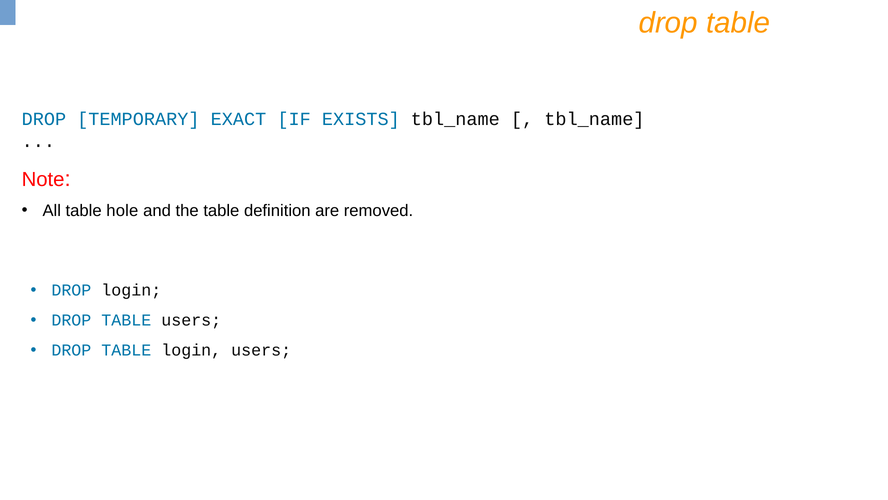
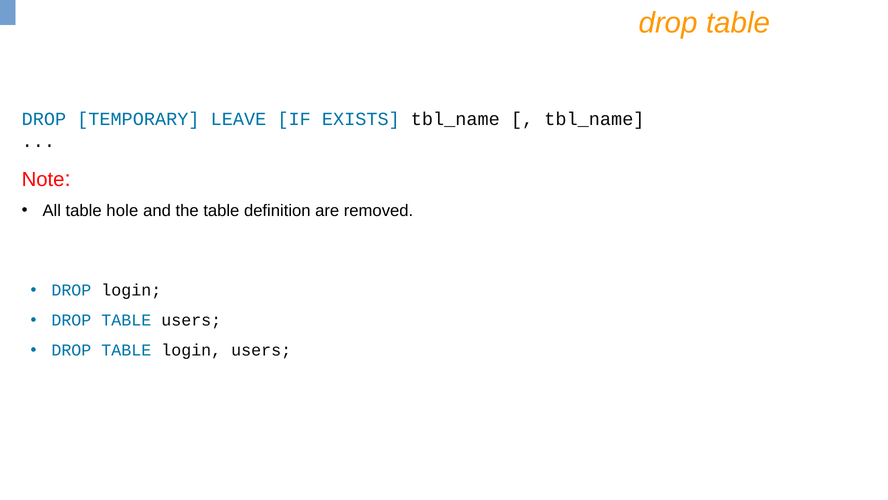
EXACT: EXACT -> LEAVE (238, 119)
